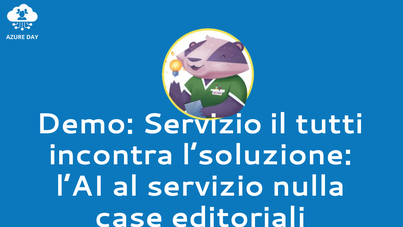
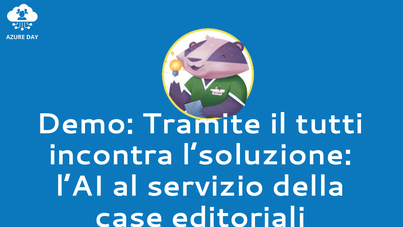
Demo Servizio: Servizio -> Tramite (202, 124)
nulla: nulla -> della (309, 186)
